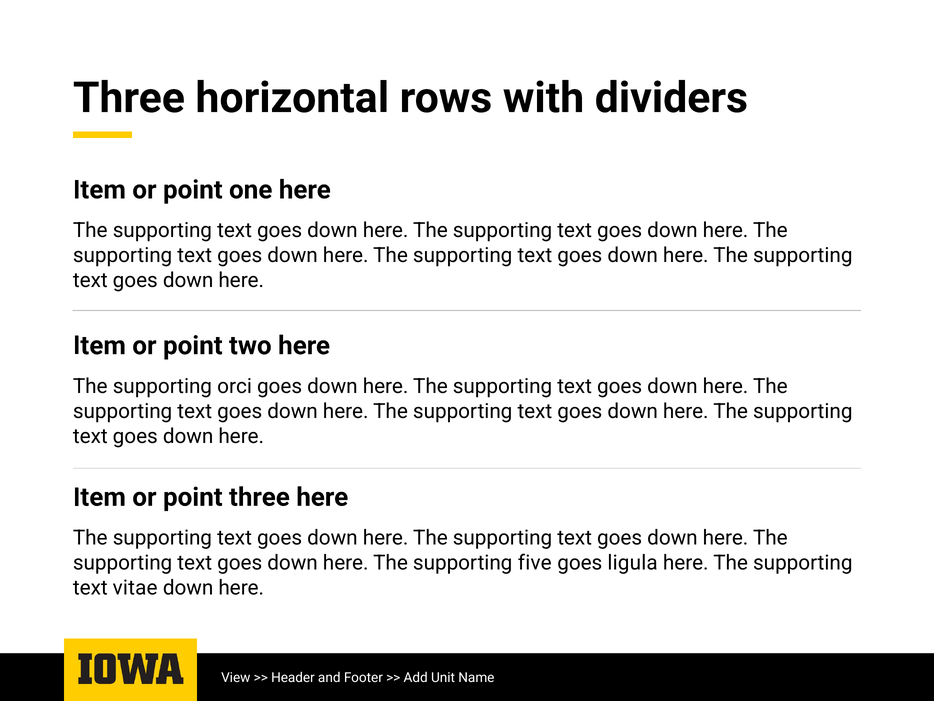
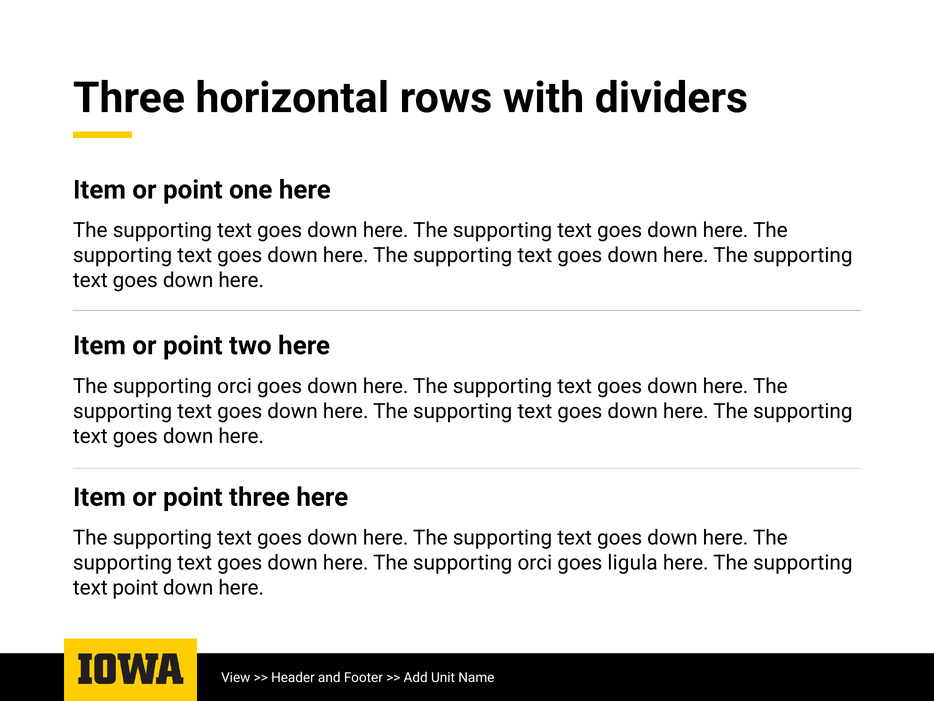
five: five -> orci (535, 562)
text vitae: vitae -> point (135, 587)
